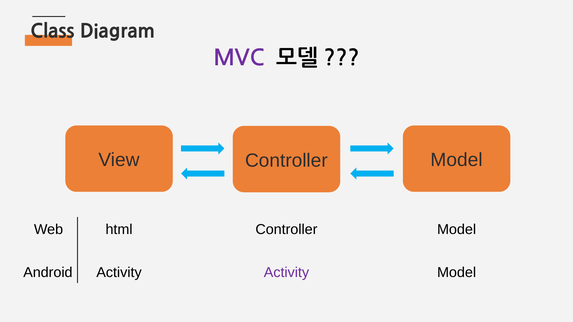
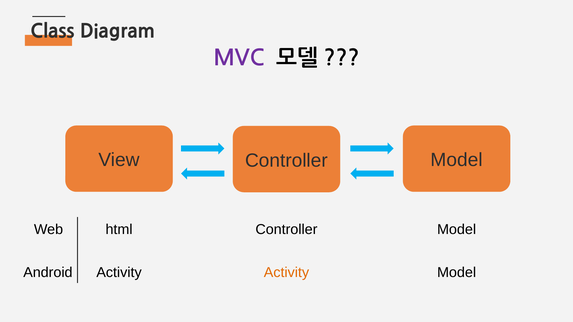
Activity colour: purple -> orange (286, 273)
